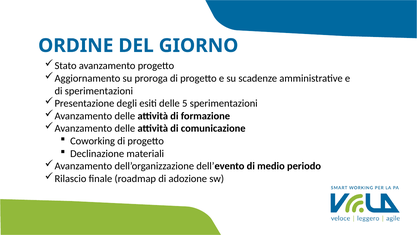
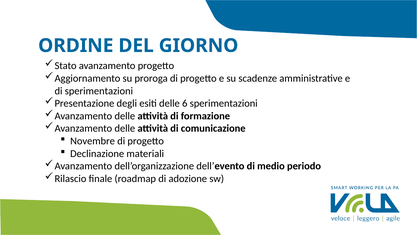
5: 5 -> 6 (185, 103)
Coworking: Coworking -> Novembre (93, 141)
